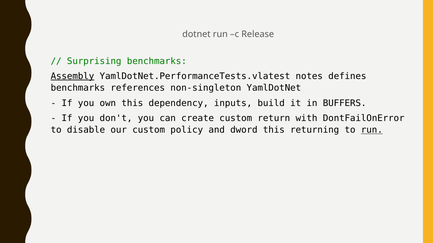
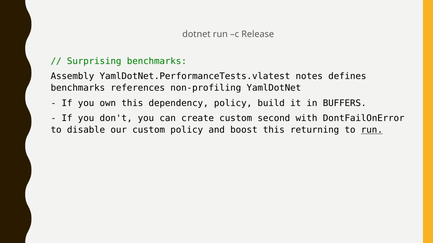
Assembly underline: present -> none (72, 76)
non-singleton: non-singleton -> non-profiling (206, 88)
dependency inputs: inputs -> policy (233, 103)
return: return -> second (274, 118)
dword: dword -> boost (244, 130)
